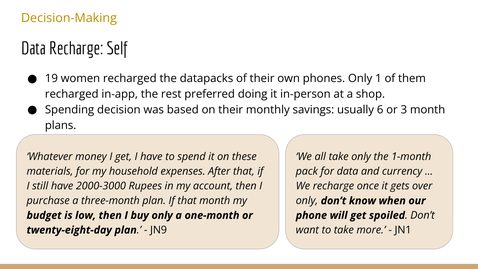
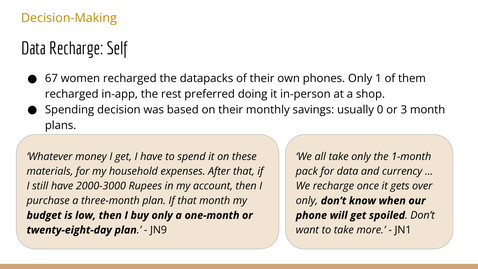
19: 19 -> 67 (51, 78)
6: 6 -> 0 (380, 110)
